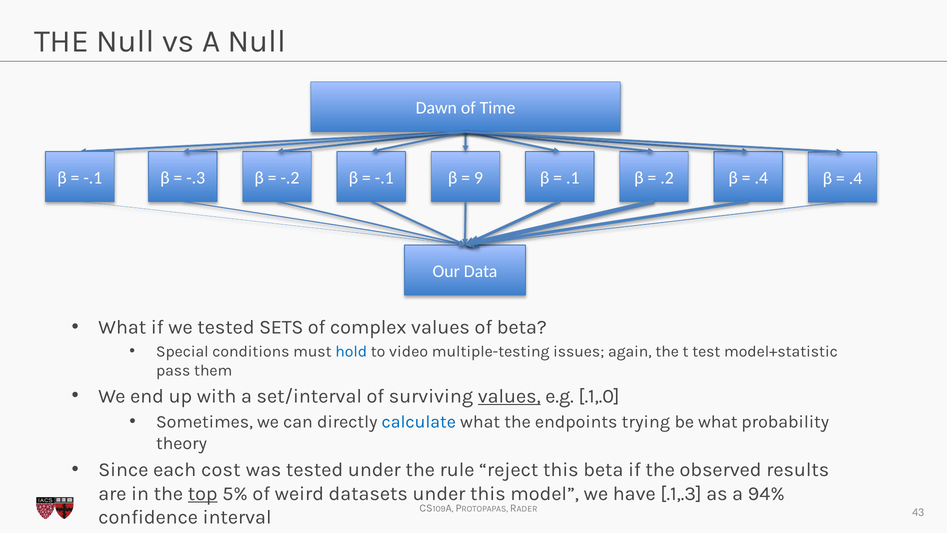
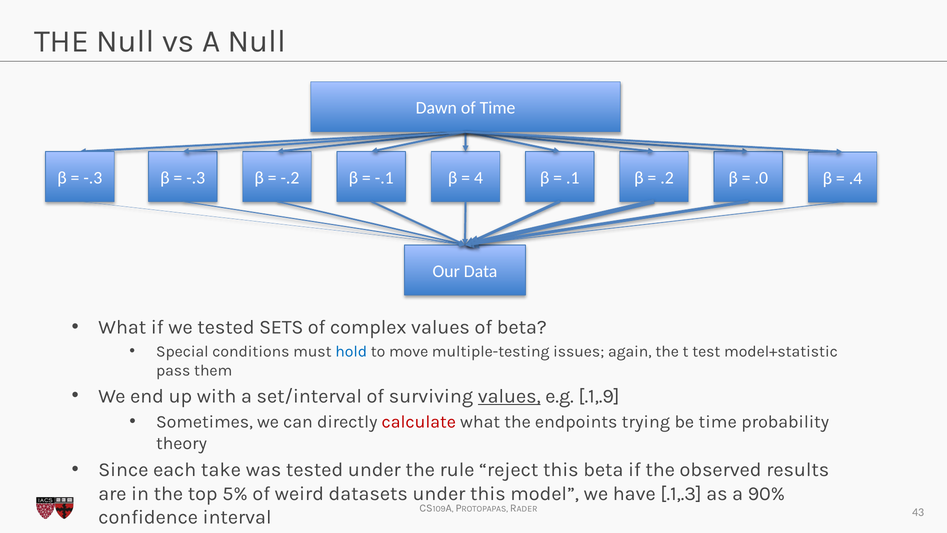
-.1: -.1 -> -.3 (93, 178)
9: 9 -> 4 (479, 178)
.4: .4 -> .0 (761, 178)
video: video -> move (409, 351)
.1,.0: .1,.0 -> .1,.9 (599, 396)
calculate colour: blue -> red (419, 422)
be what: what -> time (718, 422)
cost: cost -> take (221, 470)
top underline: present -> none (203, 493)
94%: 94% -> 90% (766, 493)
